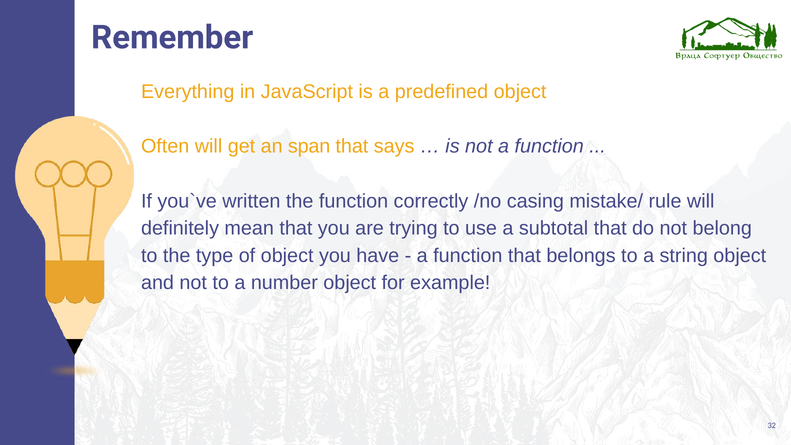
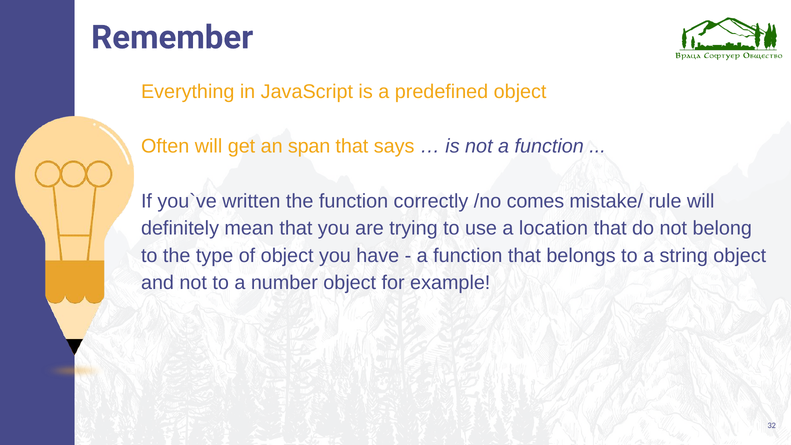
casing: casing -> comes (535, 201)
subtotal: subtotal -> location (553, 228)
